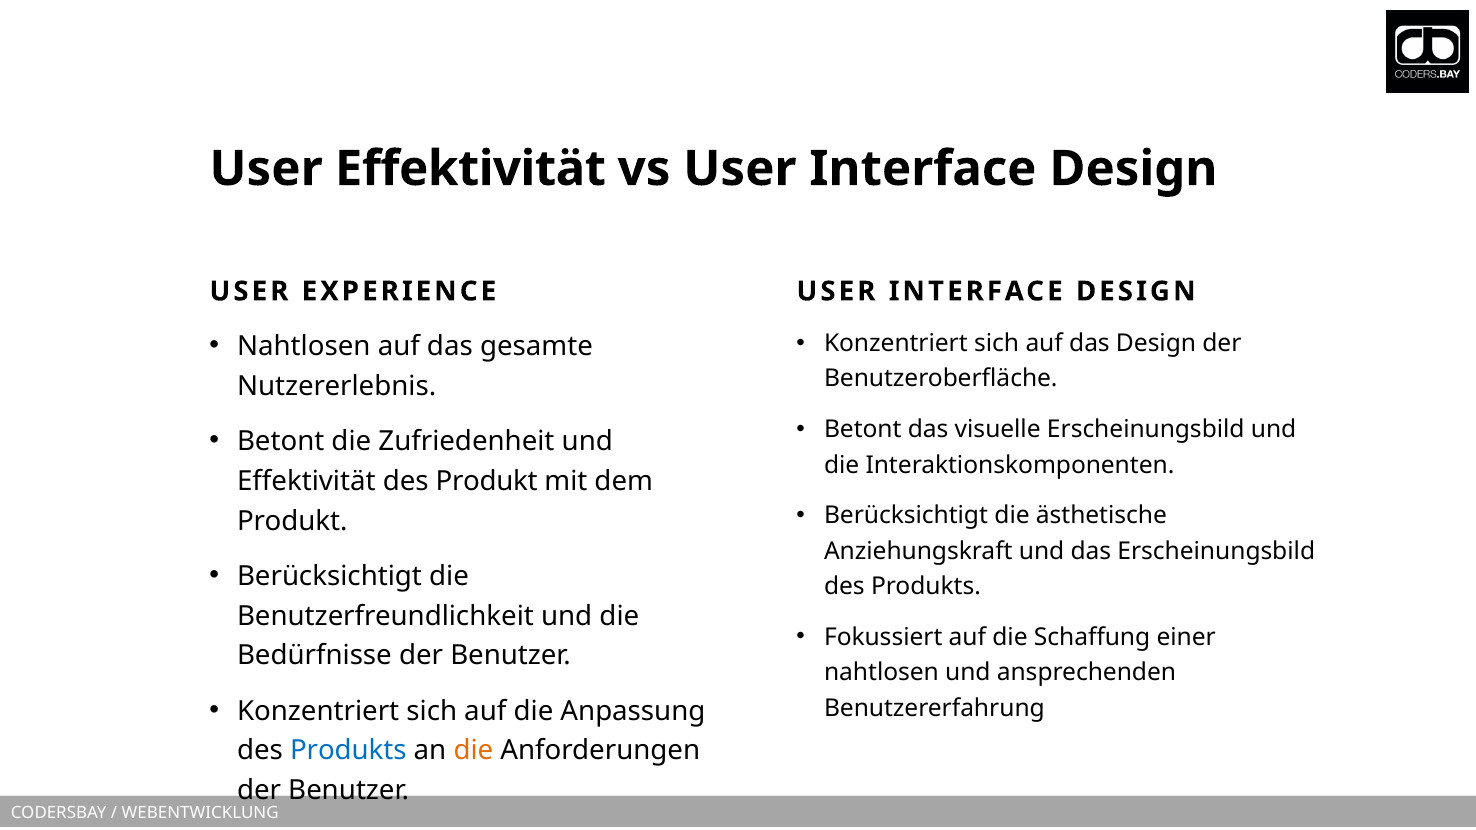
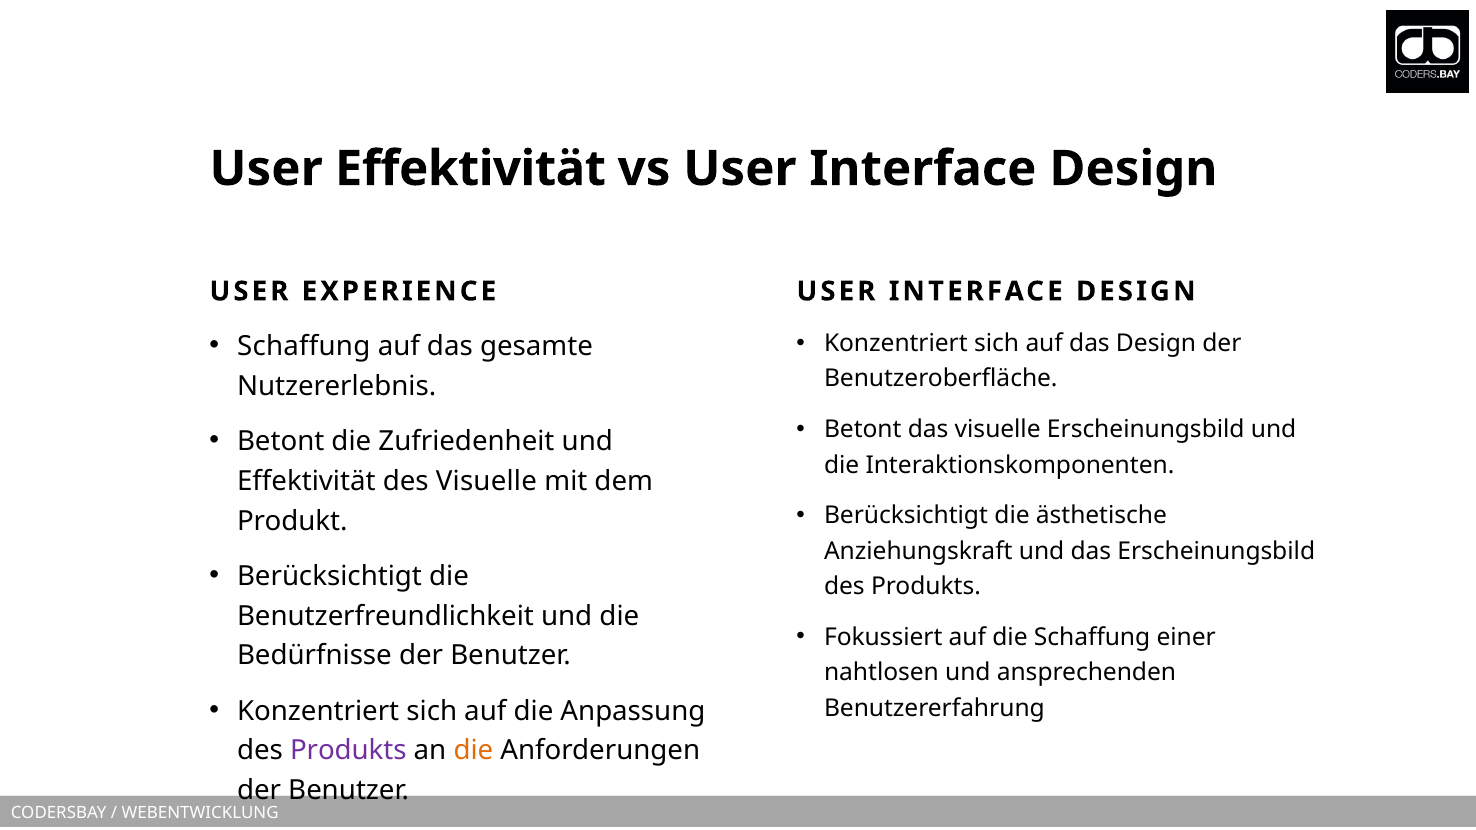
Nahtlosen: Nahtlosen -> Schaffung (304, 346)
des Produkt: Produkt -> Visuelle (486, 481)
Produkts colour: blue -> purple (348, 751)
